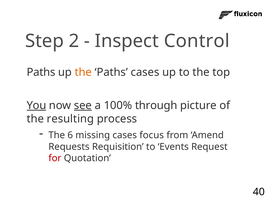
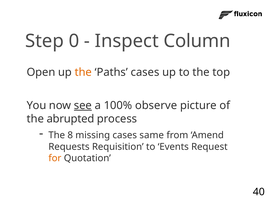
2: 2 -> 0 (74, 41)
Control: Control -> Column (197, 41)
Paths: Paths -> Open (41, 72)
You underline: present -> none (36, 106)
through: through -> observe (156, 106)
resulting: resulting -> abrupted (70, 119)
6: 6 -> 8 (70, 135)
focus: focus -> same (152, 135)
for colour: red -> orange (55, 158)
